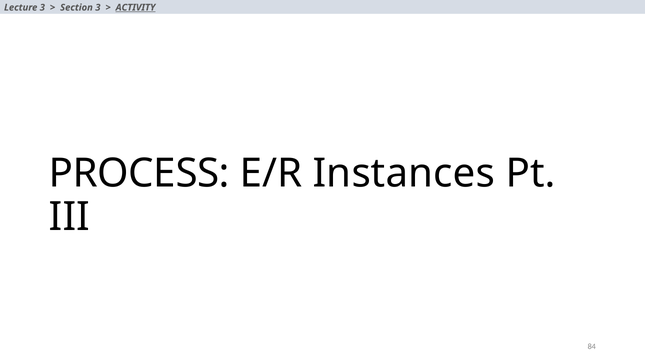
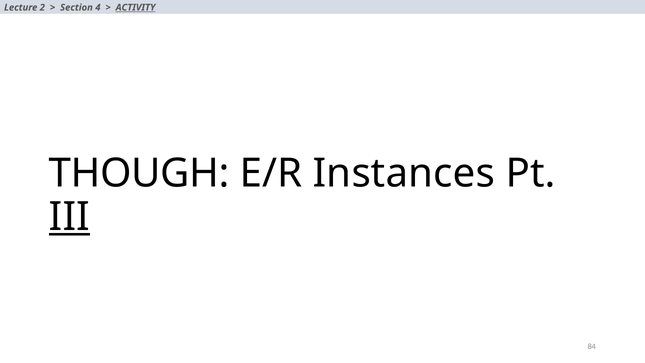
Lecture 3: 3 -> 2 (42, 7)
Section 3: 3 -> 4 (98, 7)
PROCESS: PROCESS -> THOUGH (139, 173)
III underline: none -> present (69, 217)
